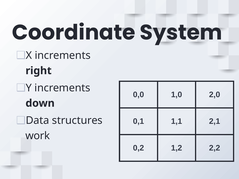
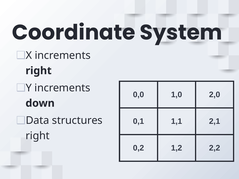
work: work -> right (38, 136)
